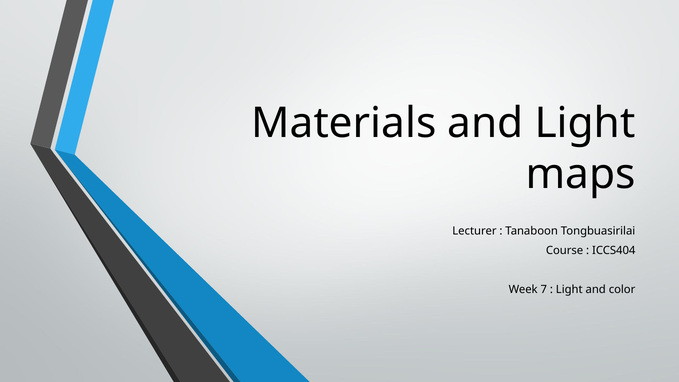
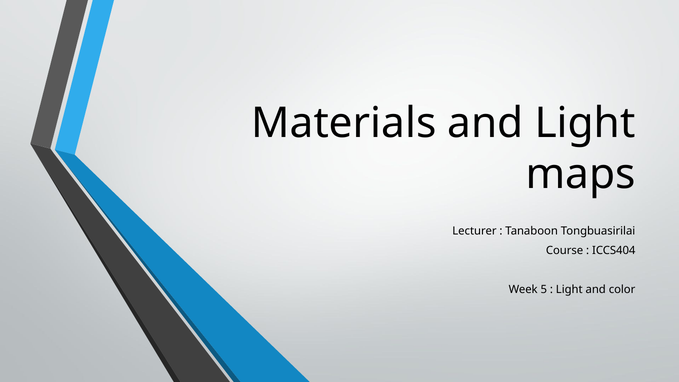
7: 7 -> 5 (544, 289)
